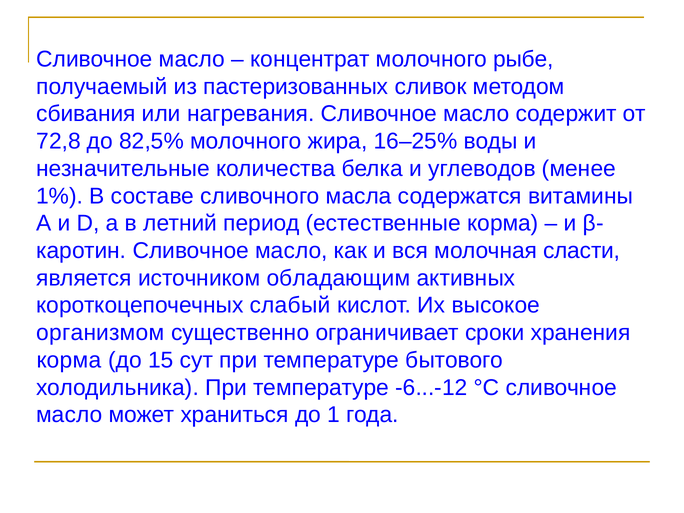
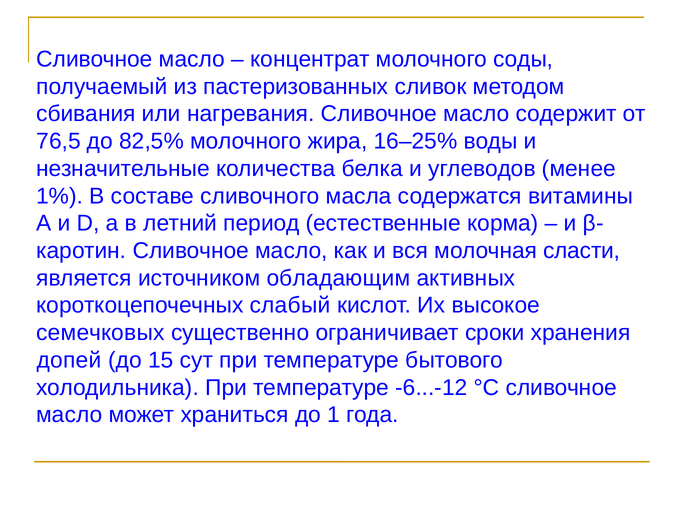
рыбе: рыбе -> соды (523, 59)
72,8: 72,8 -> 76,5 (59, 141)
организмом: организмом -> семечковых (100, 333)
корма: корма -> допей (69, 360)
